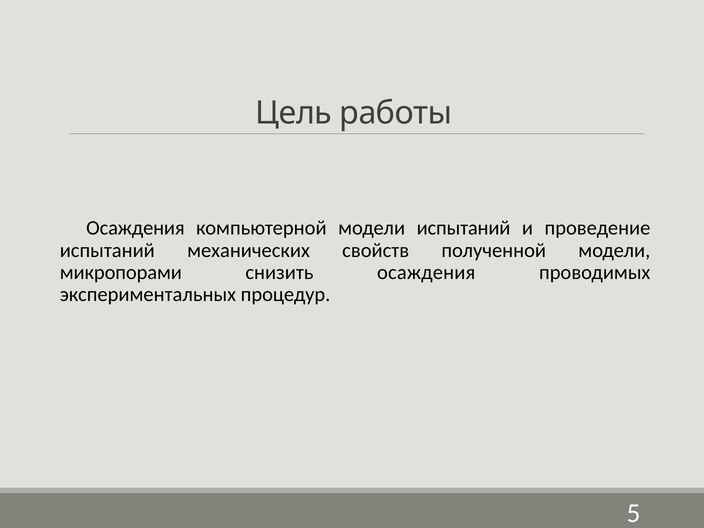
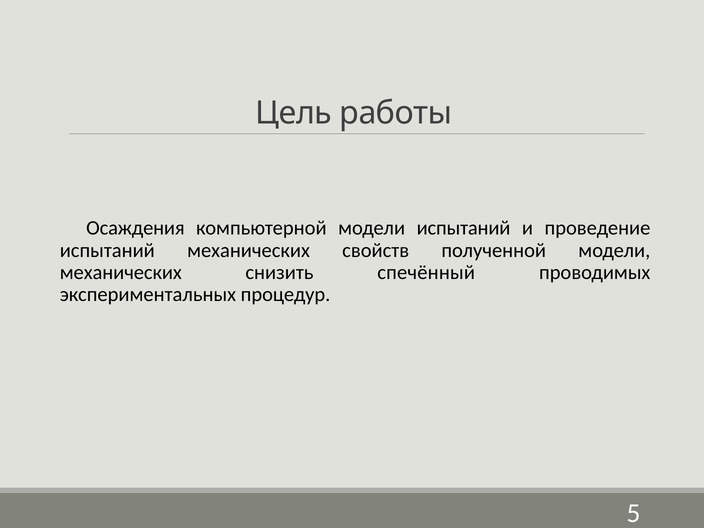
микропорами: микропорами -> механических (121, 272)
снизить осаждения: осаждения -> спечённый (426, 272)
